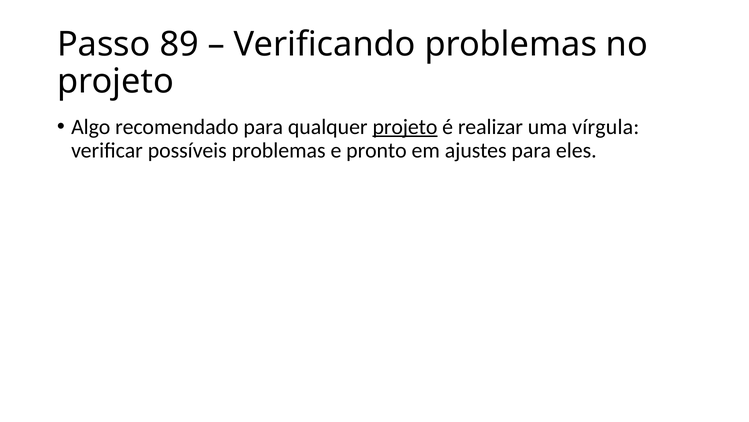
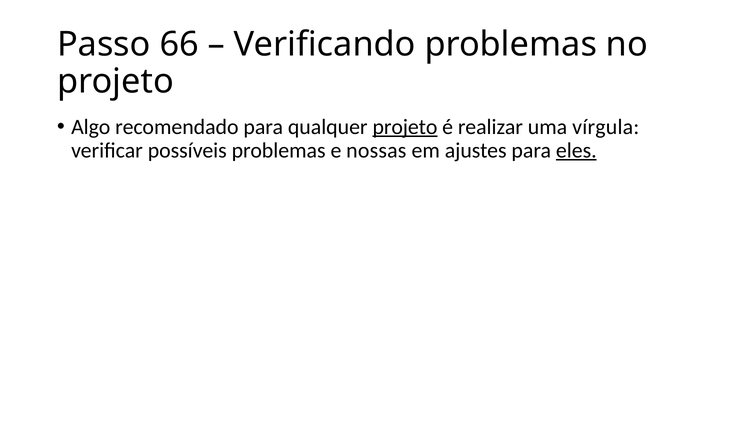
89: 89 -> 66 (179, 44)
pronto: pronto -> nossas (376, 150)
eles underline: none -> present (576, 150)
